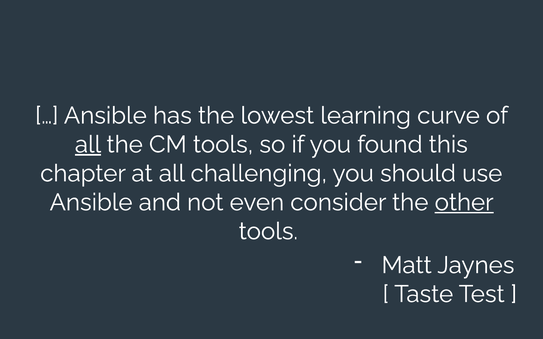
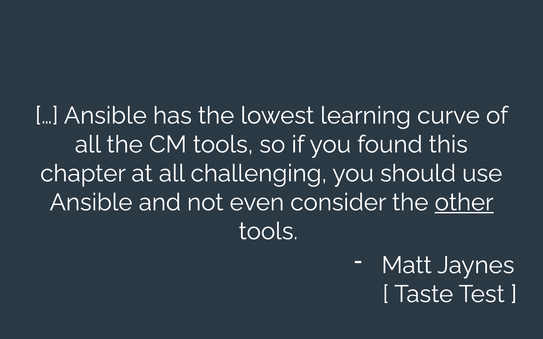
all underline: present -> none (88, 145)
